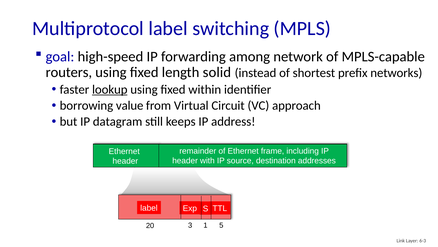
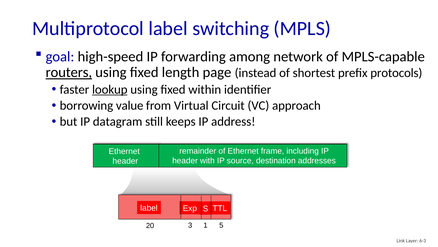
routers underline: none -> present (69, 72)
solid: solid -> page (217, 72)
networks: networks -> protocols (396, 73)
